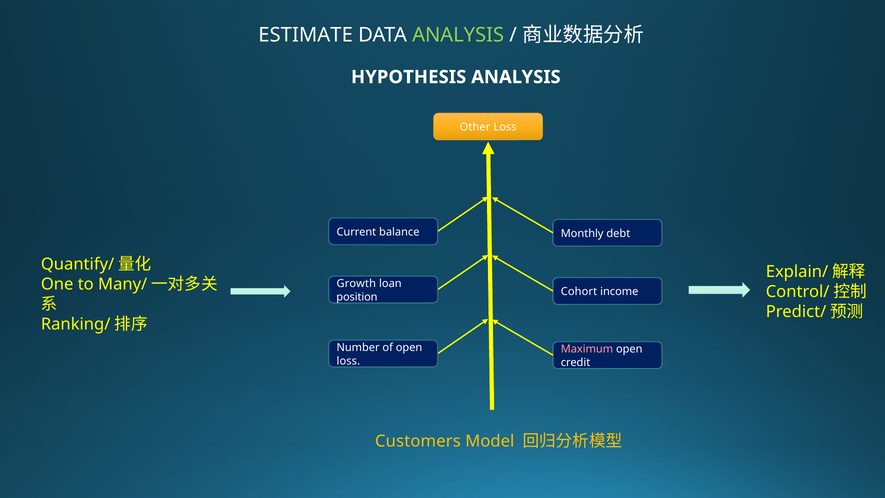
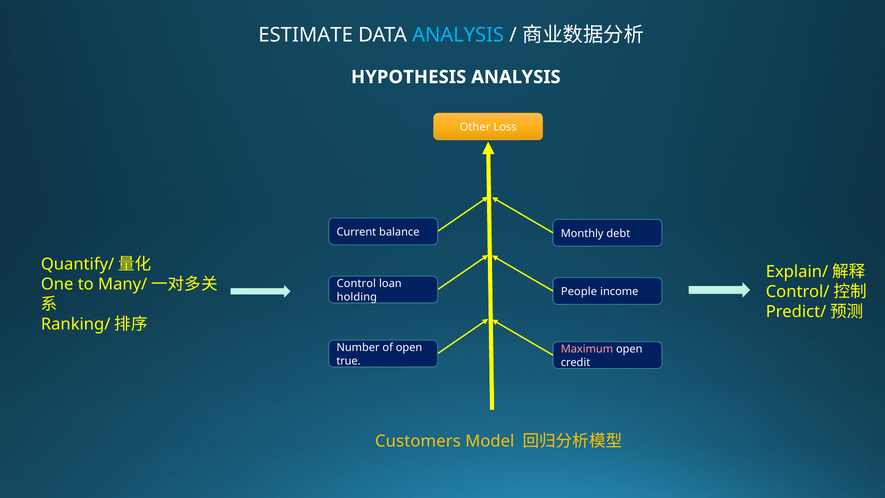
ANALYSIS colour: light green -> light blue (458, 35)
Growth: Growth -> Control (356, 284)
Cohort: Cohort -> People (579, 292)
position: position -> holding (357, 297)
loss: loss -> true (348, 361)
